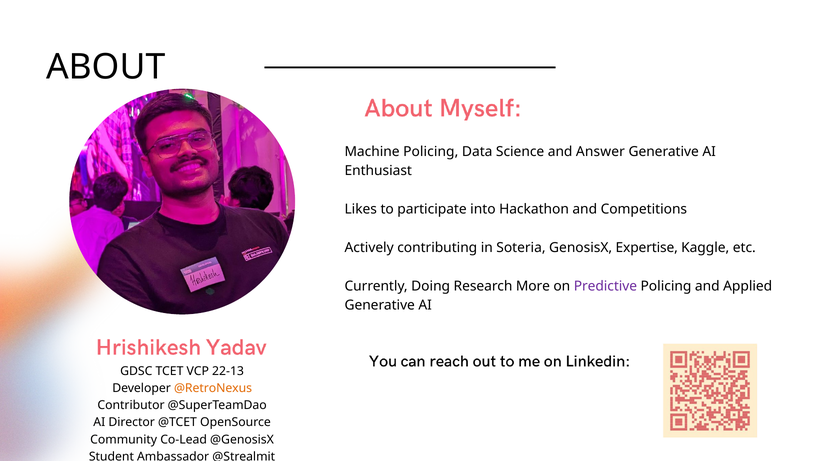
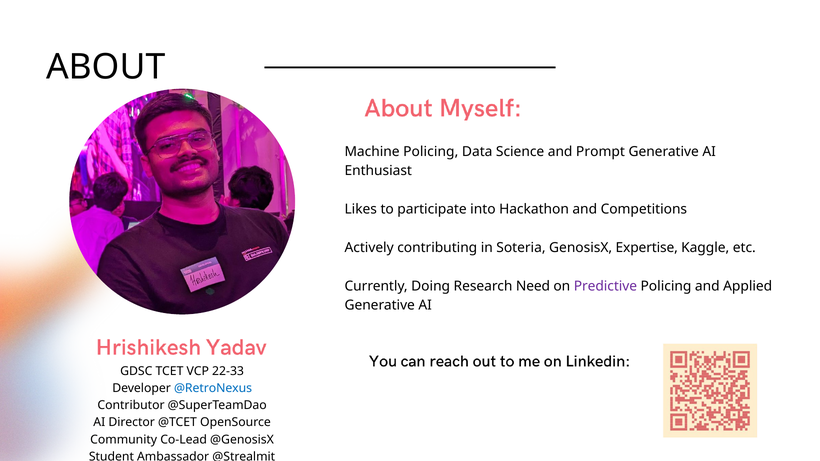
Answer: Answer -> Prompt (600, 152)
More: More -> Need (533, 286)
22-13: 22-13 -> 22-33 (228, 371)
@RetroNexus colour: orange -> blue (213, 388)
